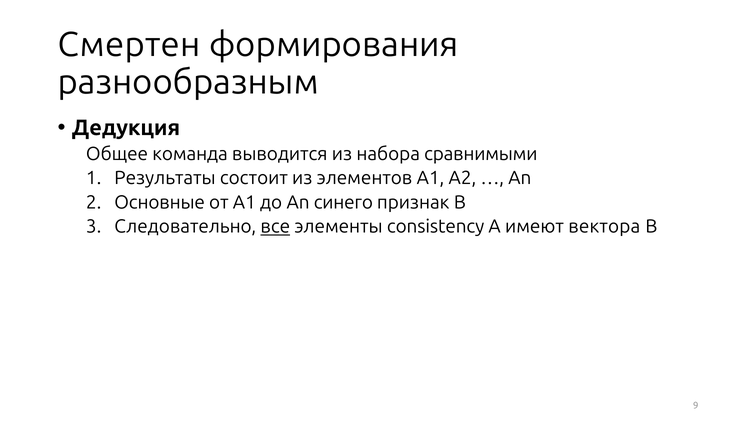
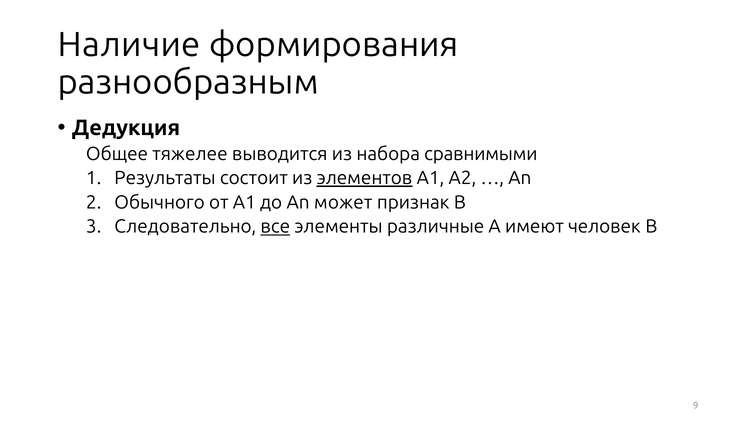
Смертен: Смертен -> Наличие (129, 45)
команда: команда -> тяжелее (190, 154)
элементов underline: none -> present (364, 178)
Основные: Основные -> Обычного (160, 203)
синего: синего -> может (343, 203)
consistency: consistency -> различные (436, 227)
вектора: вектора -> человек (604, 227)
